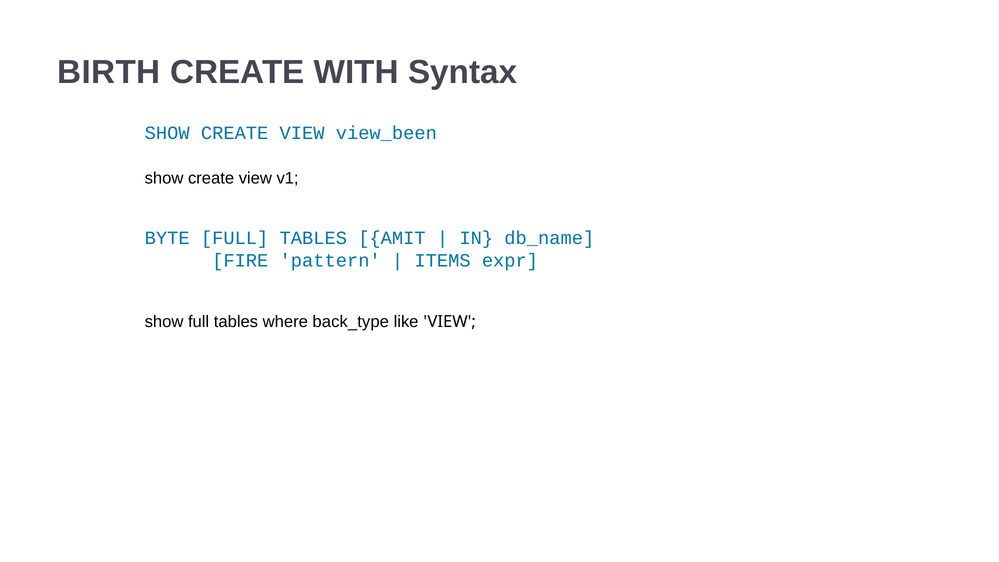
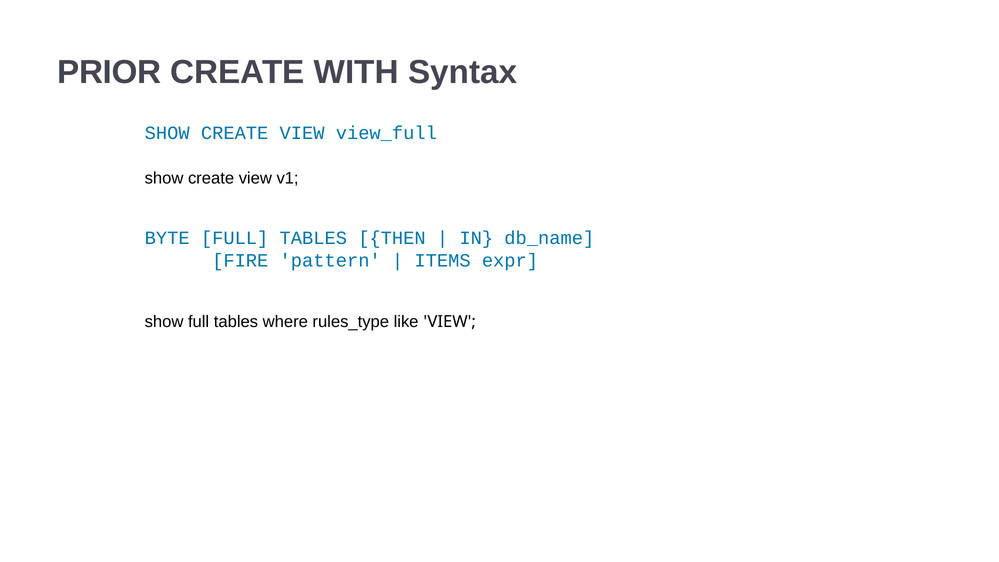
BIRTH: BIRTH -> PRIOR (109, 72)
view_been: view_been -> view_full (386, 133)
AMIT: AMIT -> THEN (392, 238)
back_type: back_type -> rules_type (351, 322)
